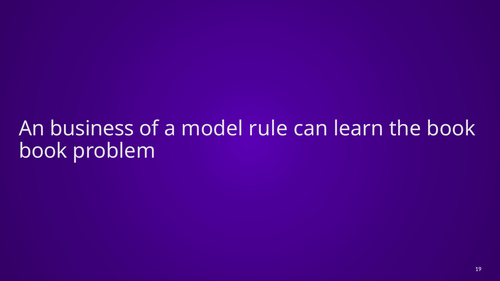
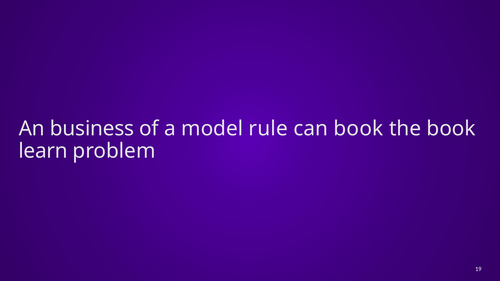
can learn: learn -> book (358, 129)
book: book -> learn (43, 151)
